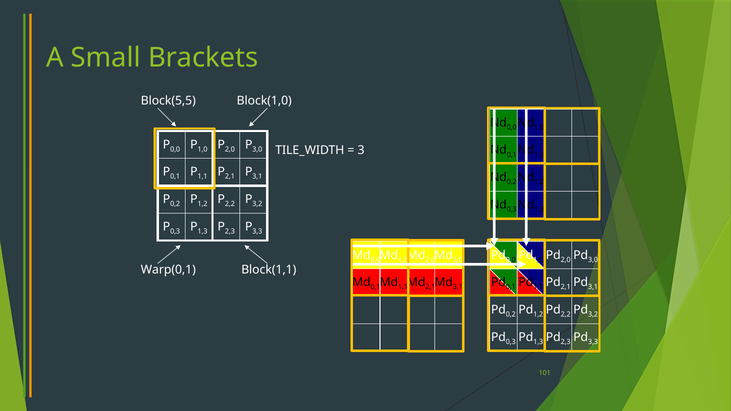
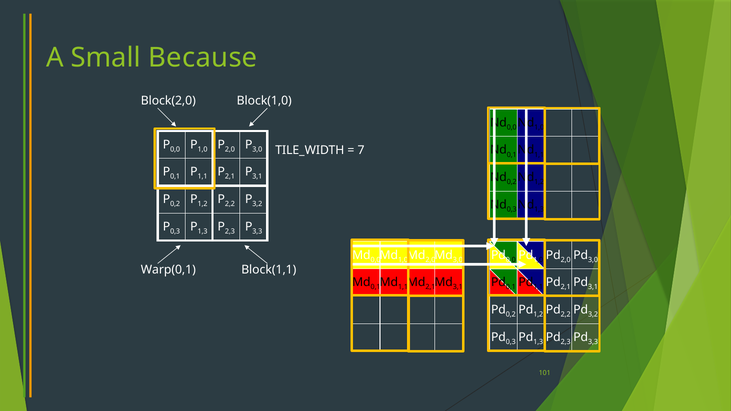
Brackets: Brackets -> Because (203, 58)
Block(5,5: Block(5,5 -> Block(2,0 (168, 101)
3: 3 -> 7 (361, 150)
